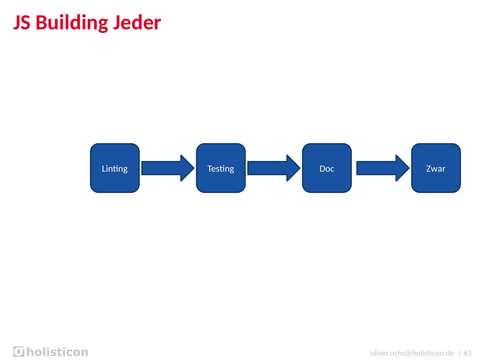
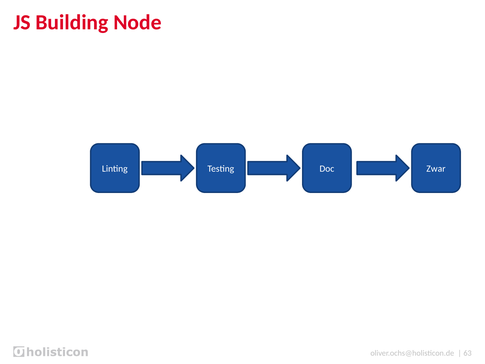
Jeder: Jeder -> Node (137, 22)
